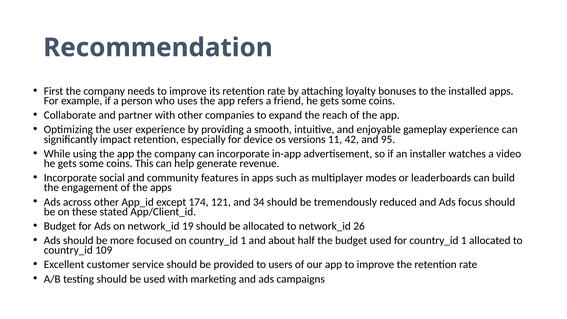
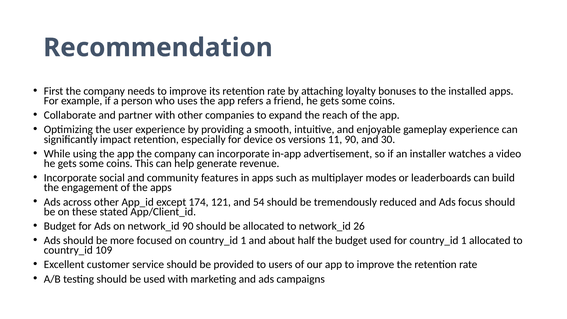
11 42: 42 -> 90 (352, 139)
95: 95 -> 30 (388, 139)
34: 34 -> 54 (259, 202)
network_id 19: 19 -> 90 (188, 226)
